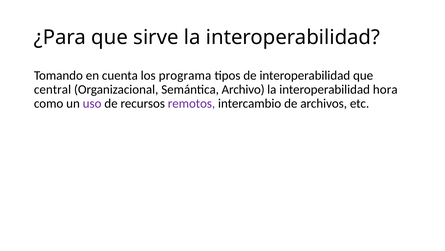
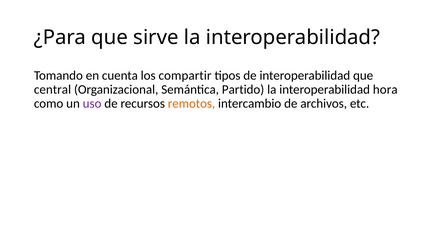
programa: programa -> compartir (185, 75)
Archivo: Archivo -> Partido (243, 89)
remotos colour: purple -> orange (191, 103)
